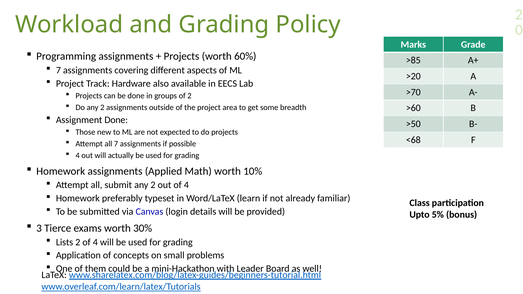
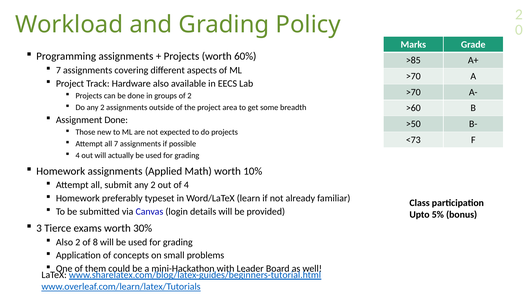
>20: >20 -> >70 (413, 76)
<68: <68 -> <73 (413, 140)
Lists: Lists -> Also (64, 242)
2 of 4: 4 -> 8 (95, 242)
